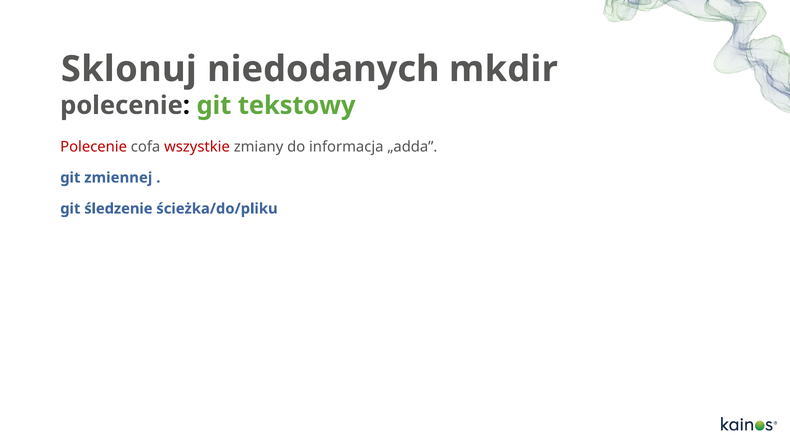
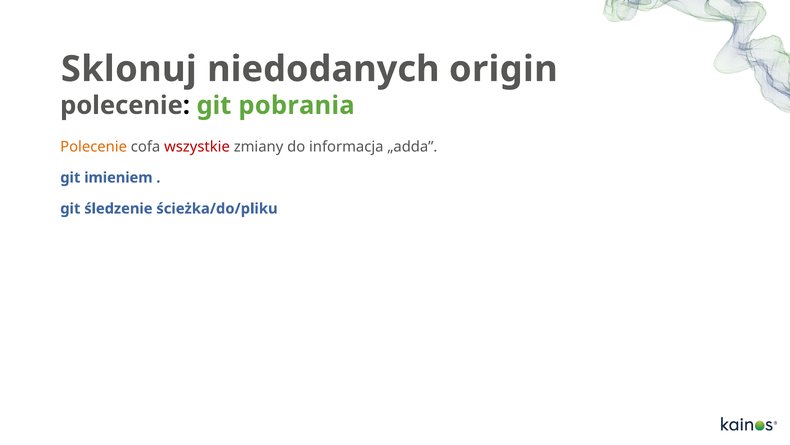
mkdir: mkdir -> origin (503, 69)
tekstowy: tekstowy -> pobrania (297, 105)
Polecenie colour: red -> orange (94, 146)
zmiennej: zmiennej -> imieniem (118, 177)
